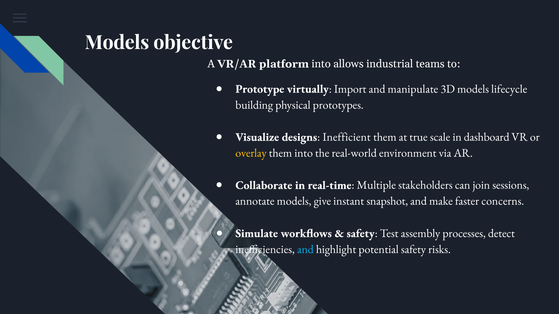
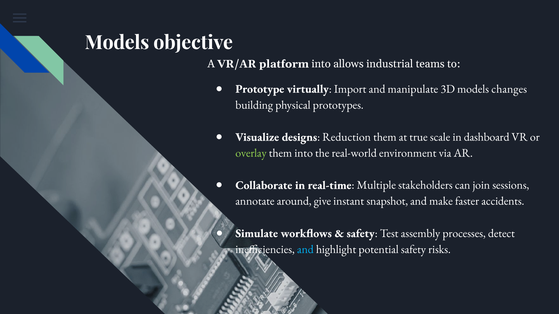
lifecycle: lifecycle -> changes (509, 89)
Inefficient: Inefficient -> Reduction (347, 137)
overlay colour: yellow -> light green (251, 153)
annotate models: models -> around (294, 201)
concerns: concerns -> accidents (503, 201)
